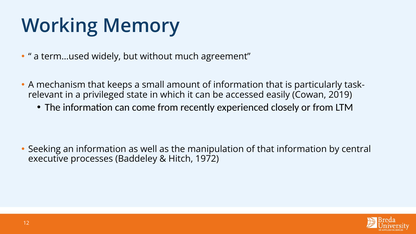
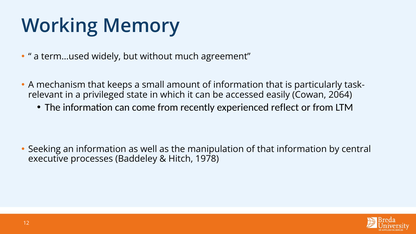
2019: 2019 -> 2064 (340, 95)
closely: closely -> reflect (285, 107)
1972: 1972 -> 1978 (207, 159)
